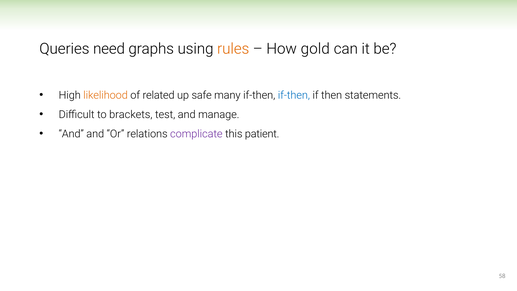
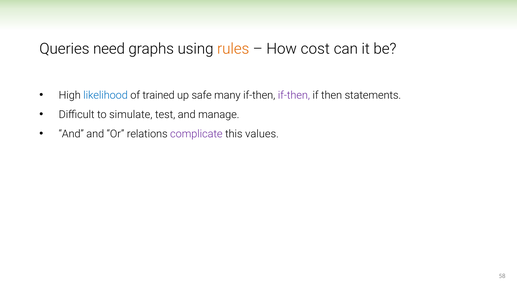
gold: gold -> cost (315, 49)
likelihood colour: orange -> blue (106, 95)
related: related -> trained (159, 95)
if-then colour: blue -> purple (294, 95)
brackets: brackets -> simulate (131, 115)
patient: patient -> values (262, 134)
